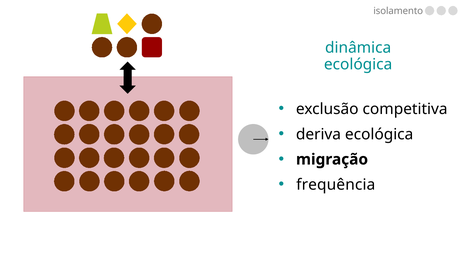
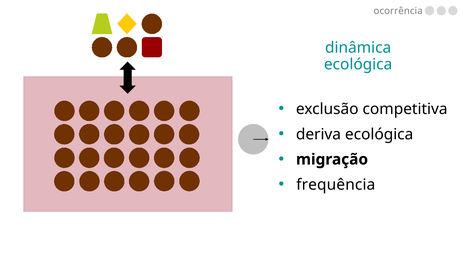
isolamento: isolamento -> ocorrência (398, 11)
